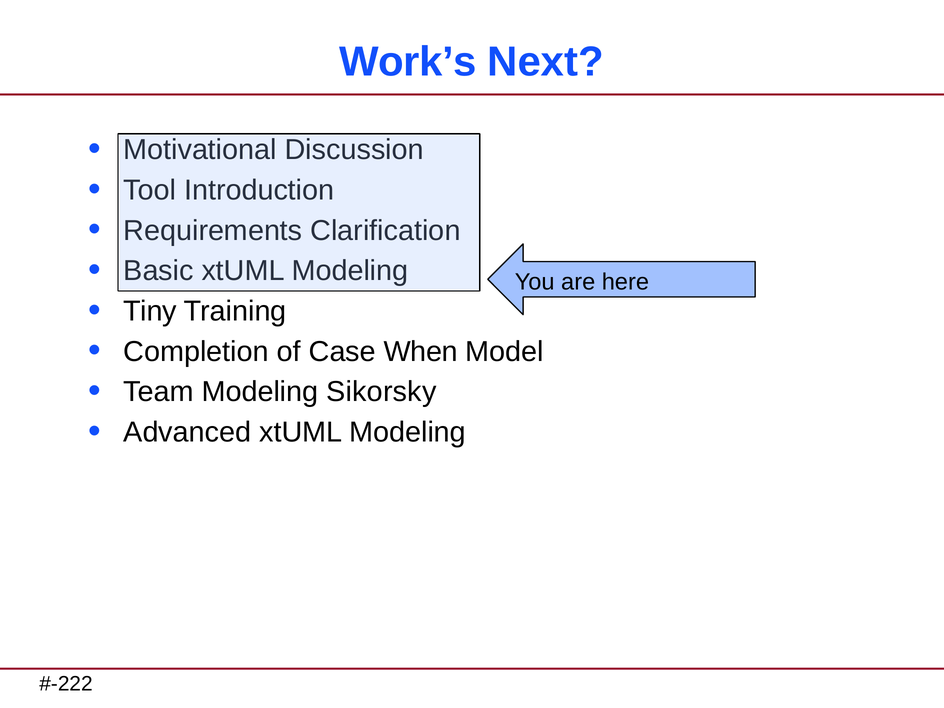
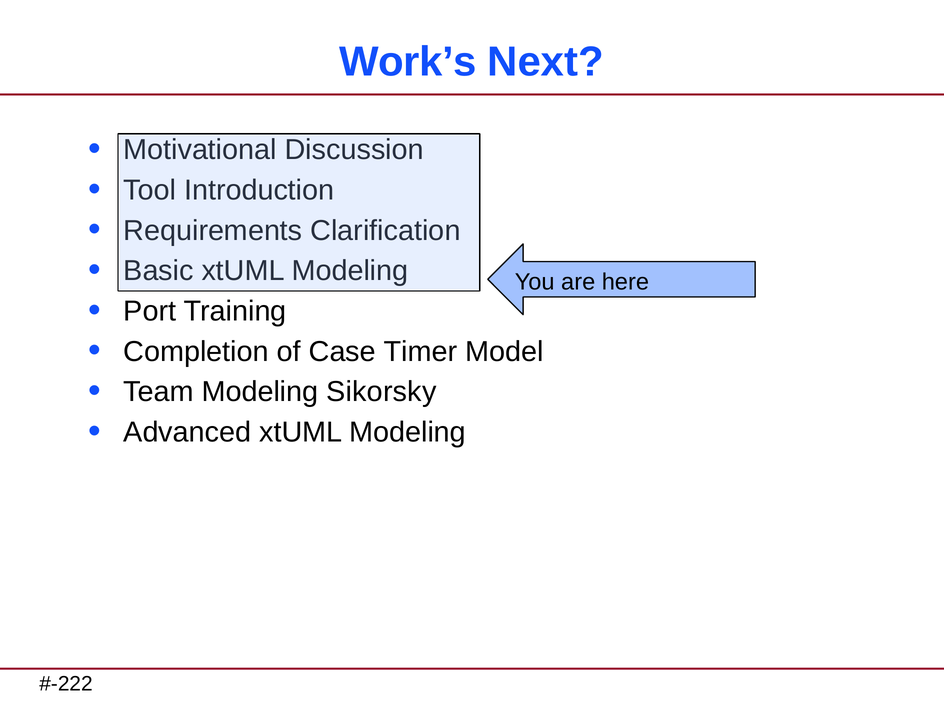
Tiny: Tiny -> Port (150, 311)
When: When -> Timer (421, 352)
